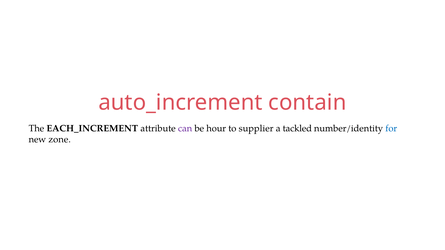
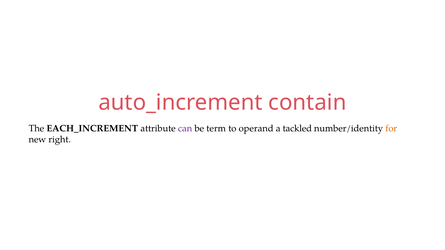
hour: hour -> term (216, 129)
supplier: supplier -> operand (256, 129)
for colour: blue -> orange (391, 129)
zone: zone -> right (60, 140)
